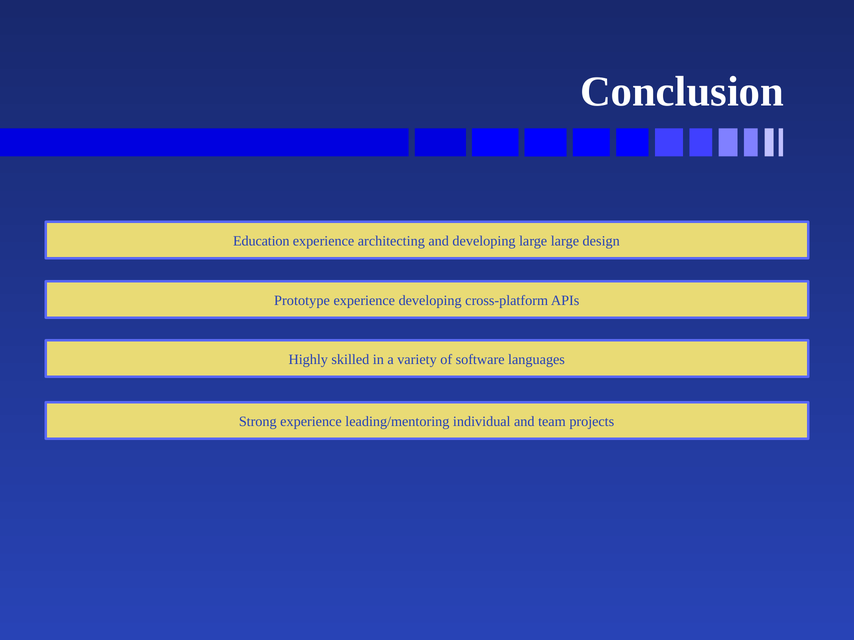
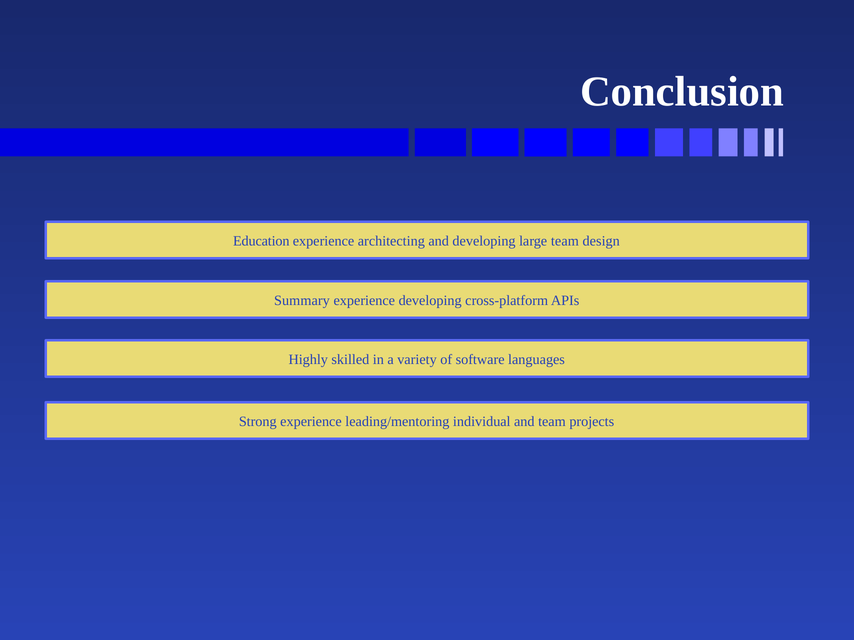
large large: large -> team (565, 241)
Prototype: Prototype -> Summary (302, 301)
